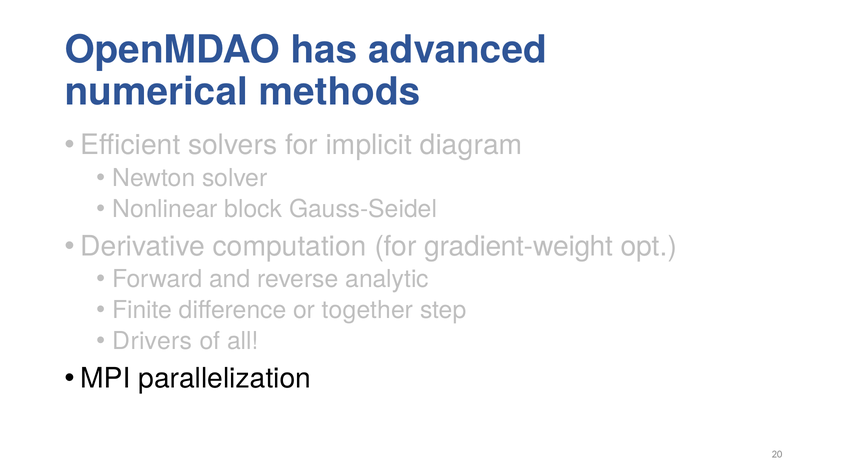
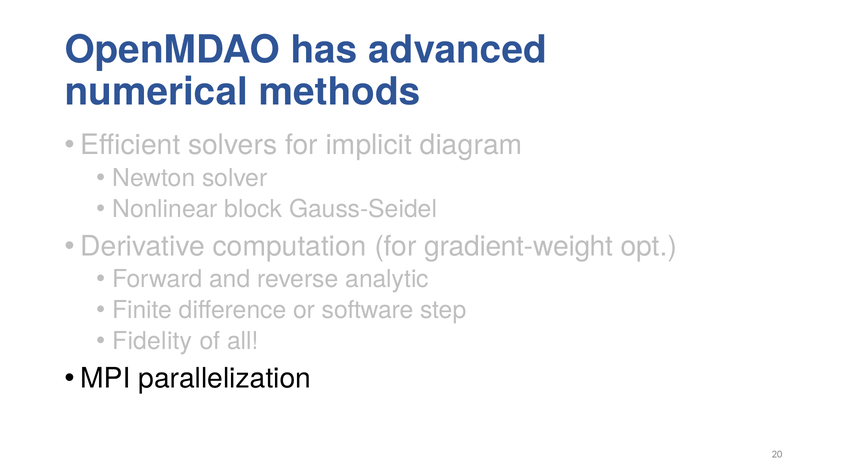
together: together -> software (368, 311)
Drivers: Drivers -> Fidelity (152, 342)
